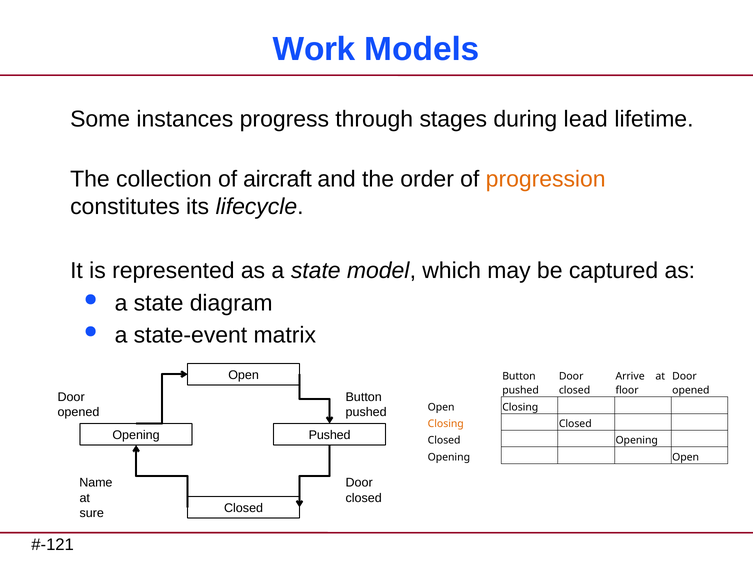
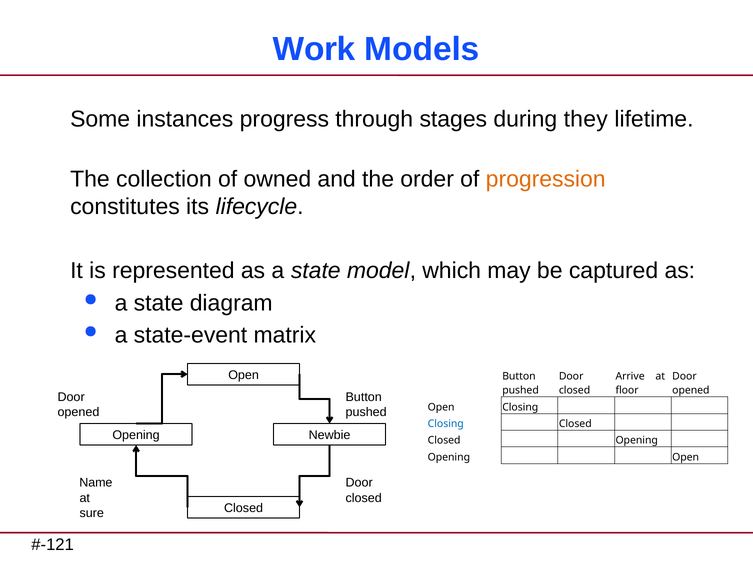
lead: lead -> they (586, 119)
aircraft: aircraft -> owned (277, 179)
Closing colour: orange -> blue (446, 424)
Pushed: Pushed -> Newbie (330, 436)
